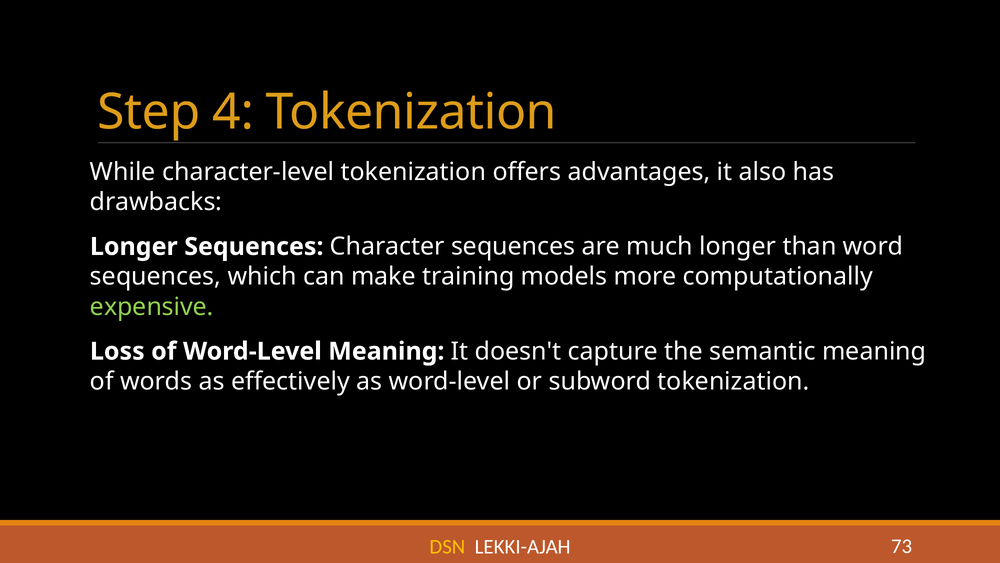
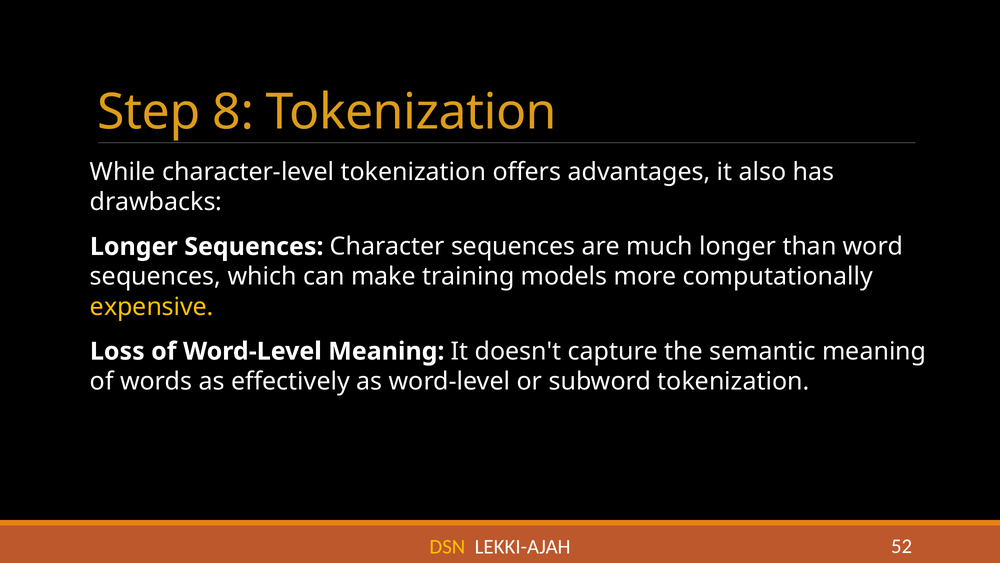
4: 4 -> 8 (233, 112)
expensive colour: light green -> yellow (152, 306)
73: 73 -> 52 (902, 546)
